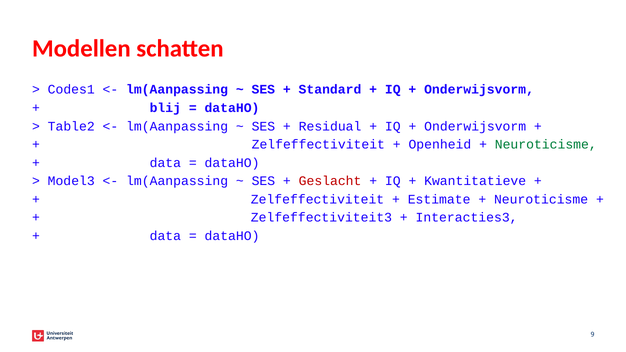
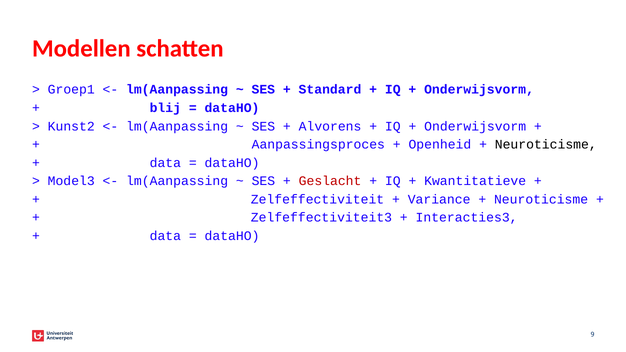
Codes1: Codes1 -> Groep1 (71, 90)
Table2: Table2 -> Kunst2 (71, 126)
Residual: Residual -> Alvorens (330, 126)
Zelfeffectiviteit: Zelfeffectiviteit -> Aanpassingsproces (318, 145)
Neuroticisme colour: green -> black (546, 145)
Estimate: Estimate -> Variance (439, 199)
